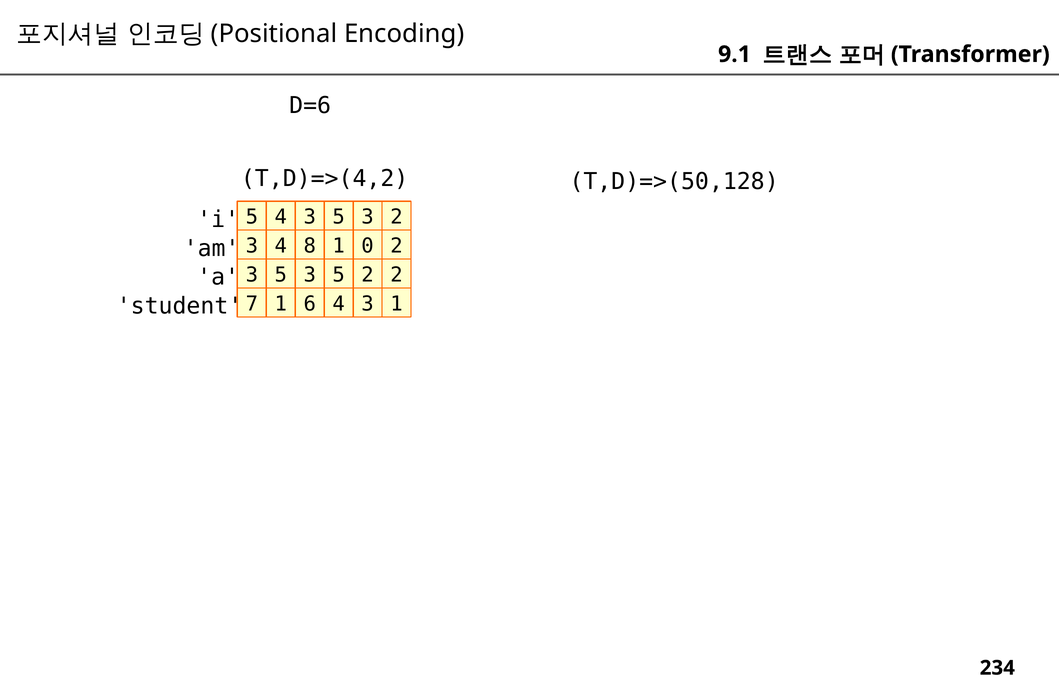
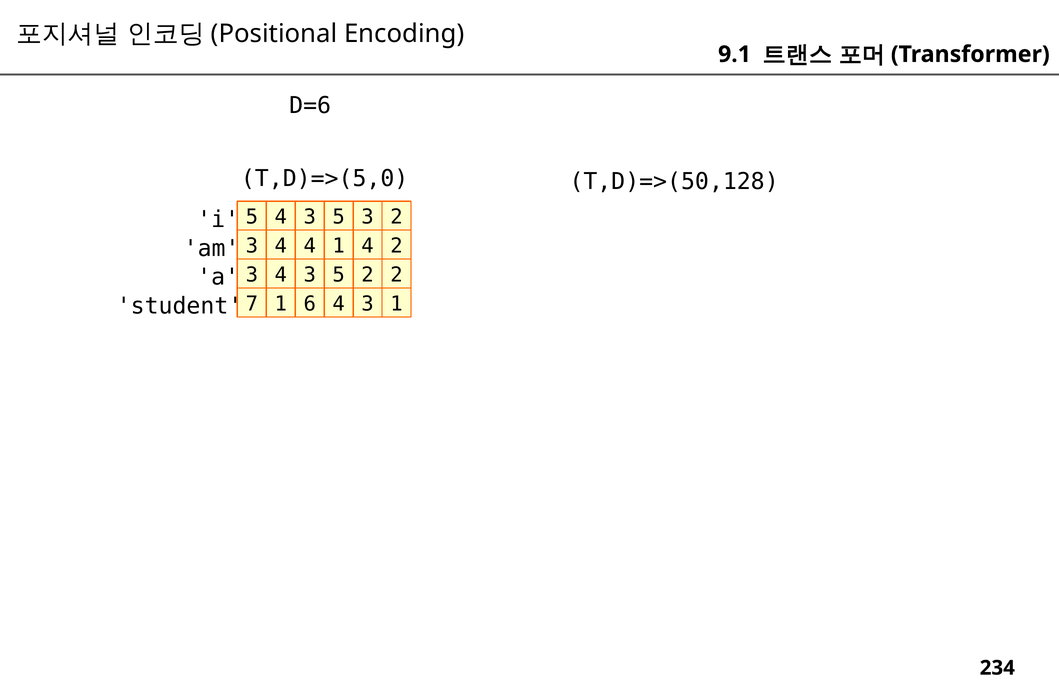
T,D)=>(4,2: T,D)=>(4,2 -> T,D)=>(5,0 (325, 178)
4 8: 8 -> 4 (310, 246)
1 0: 0 -> 4 (368, 246)
5: 5 -> 4 (281, 275)
